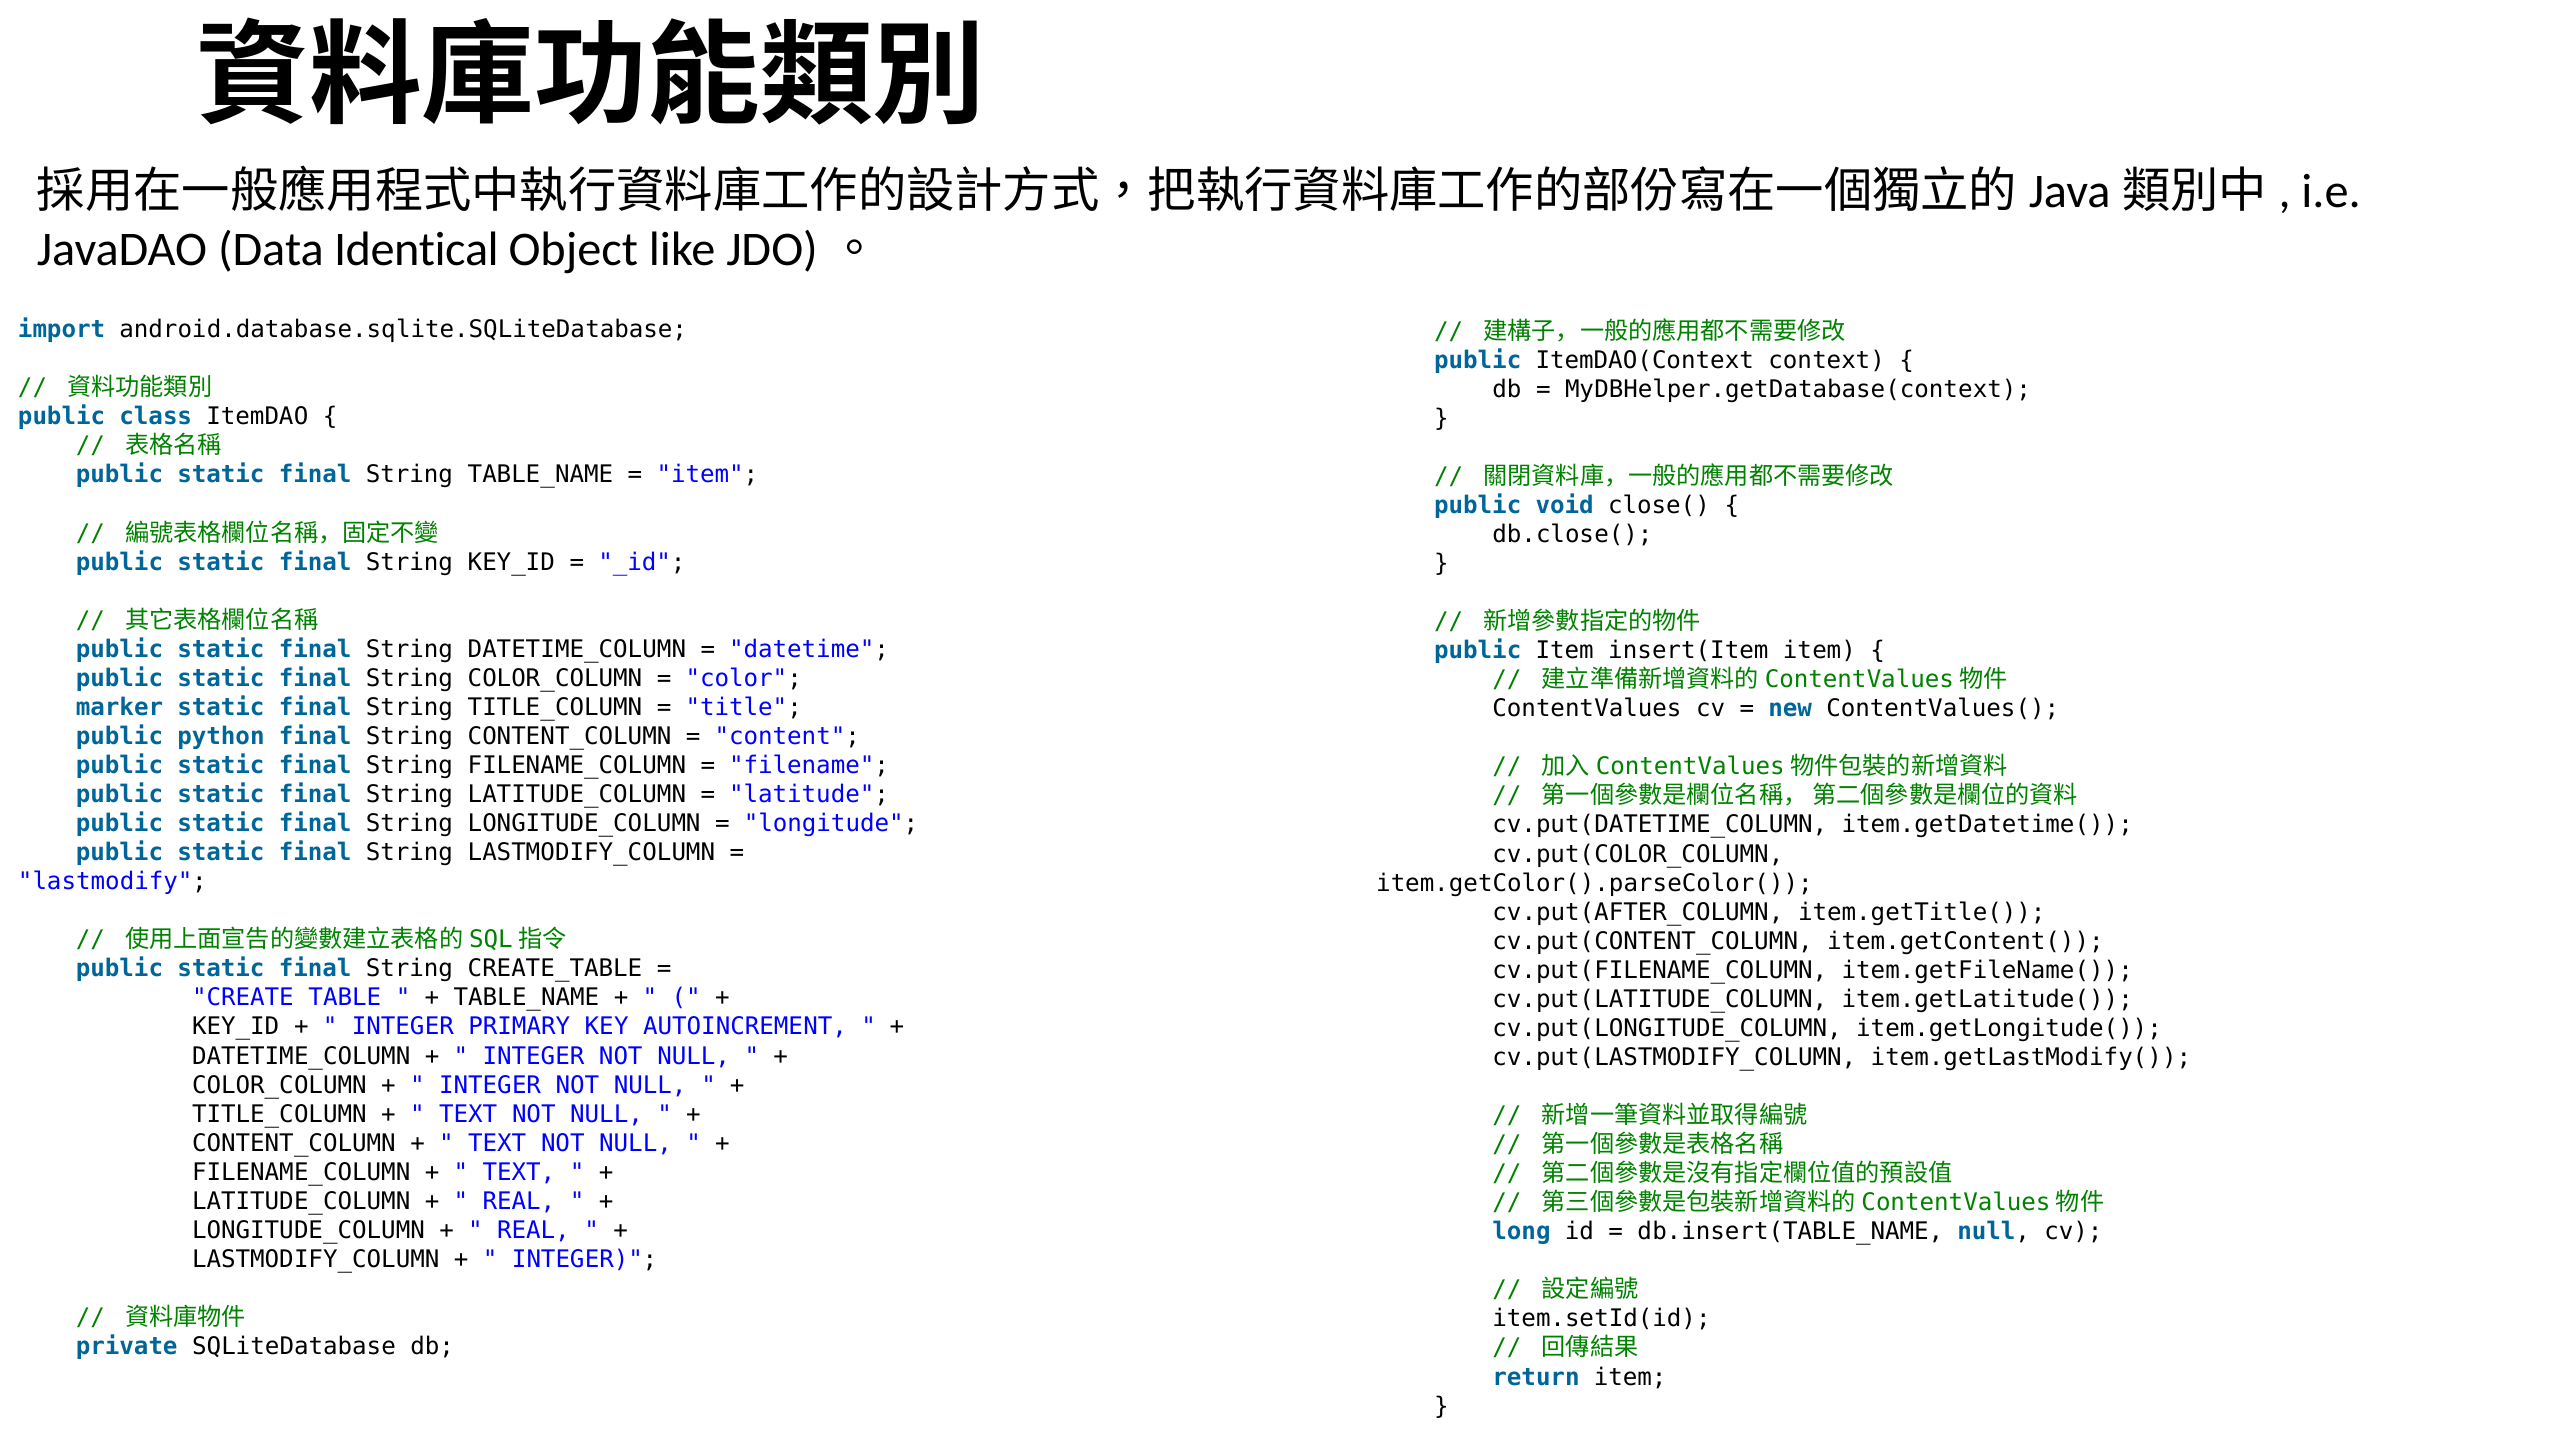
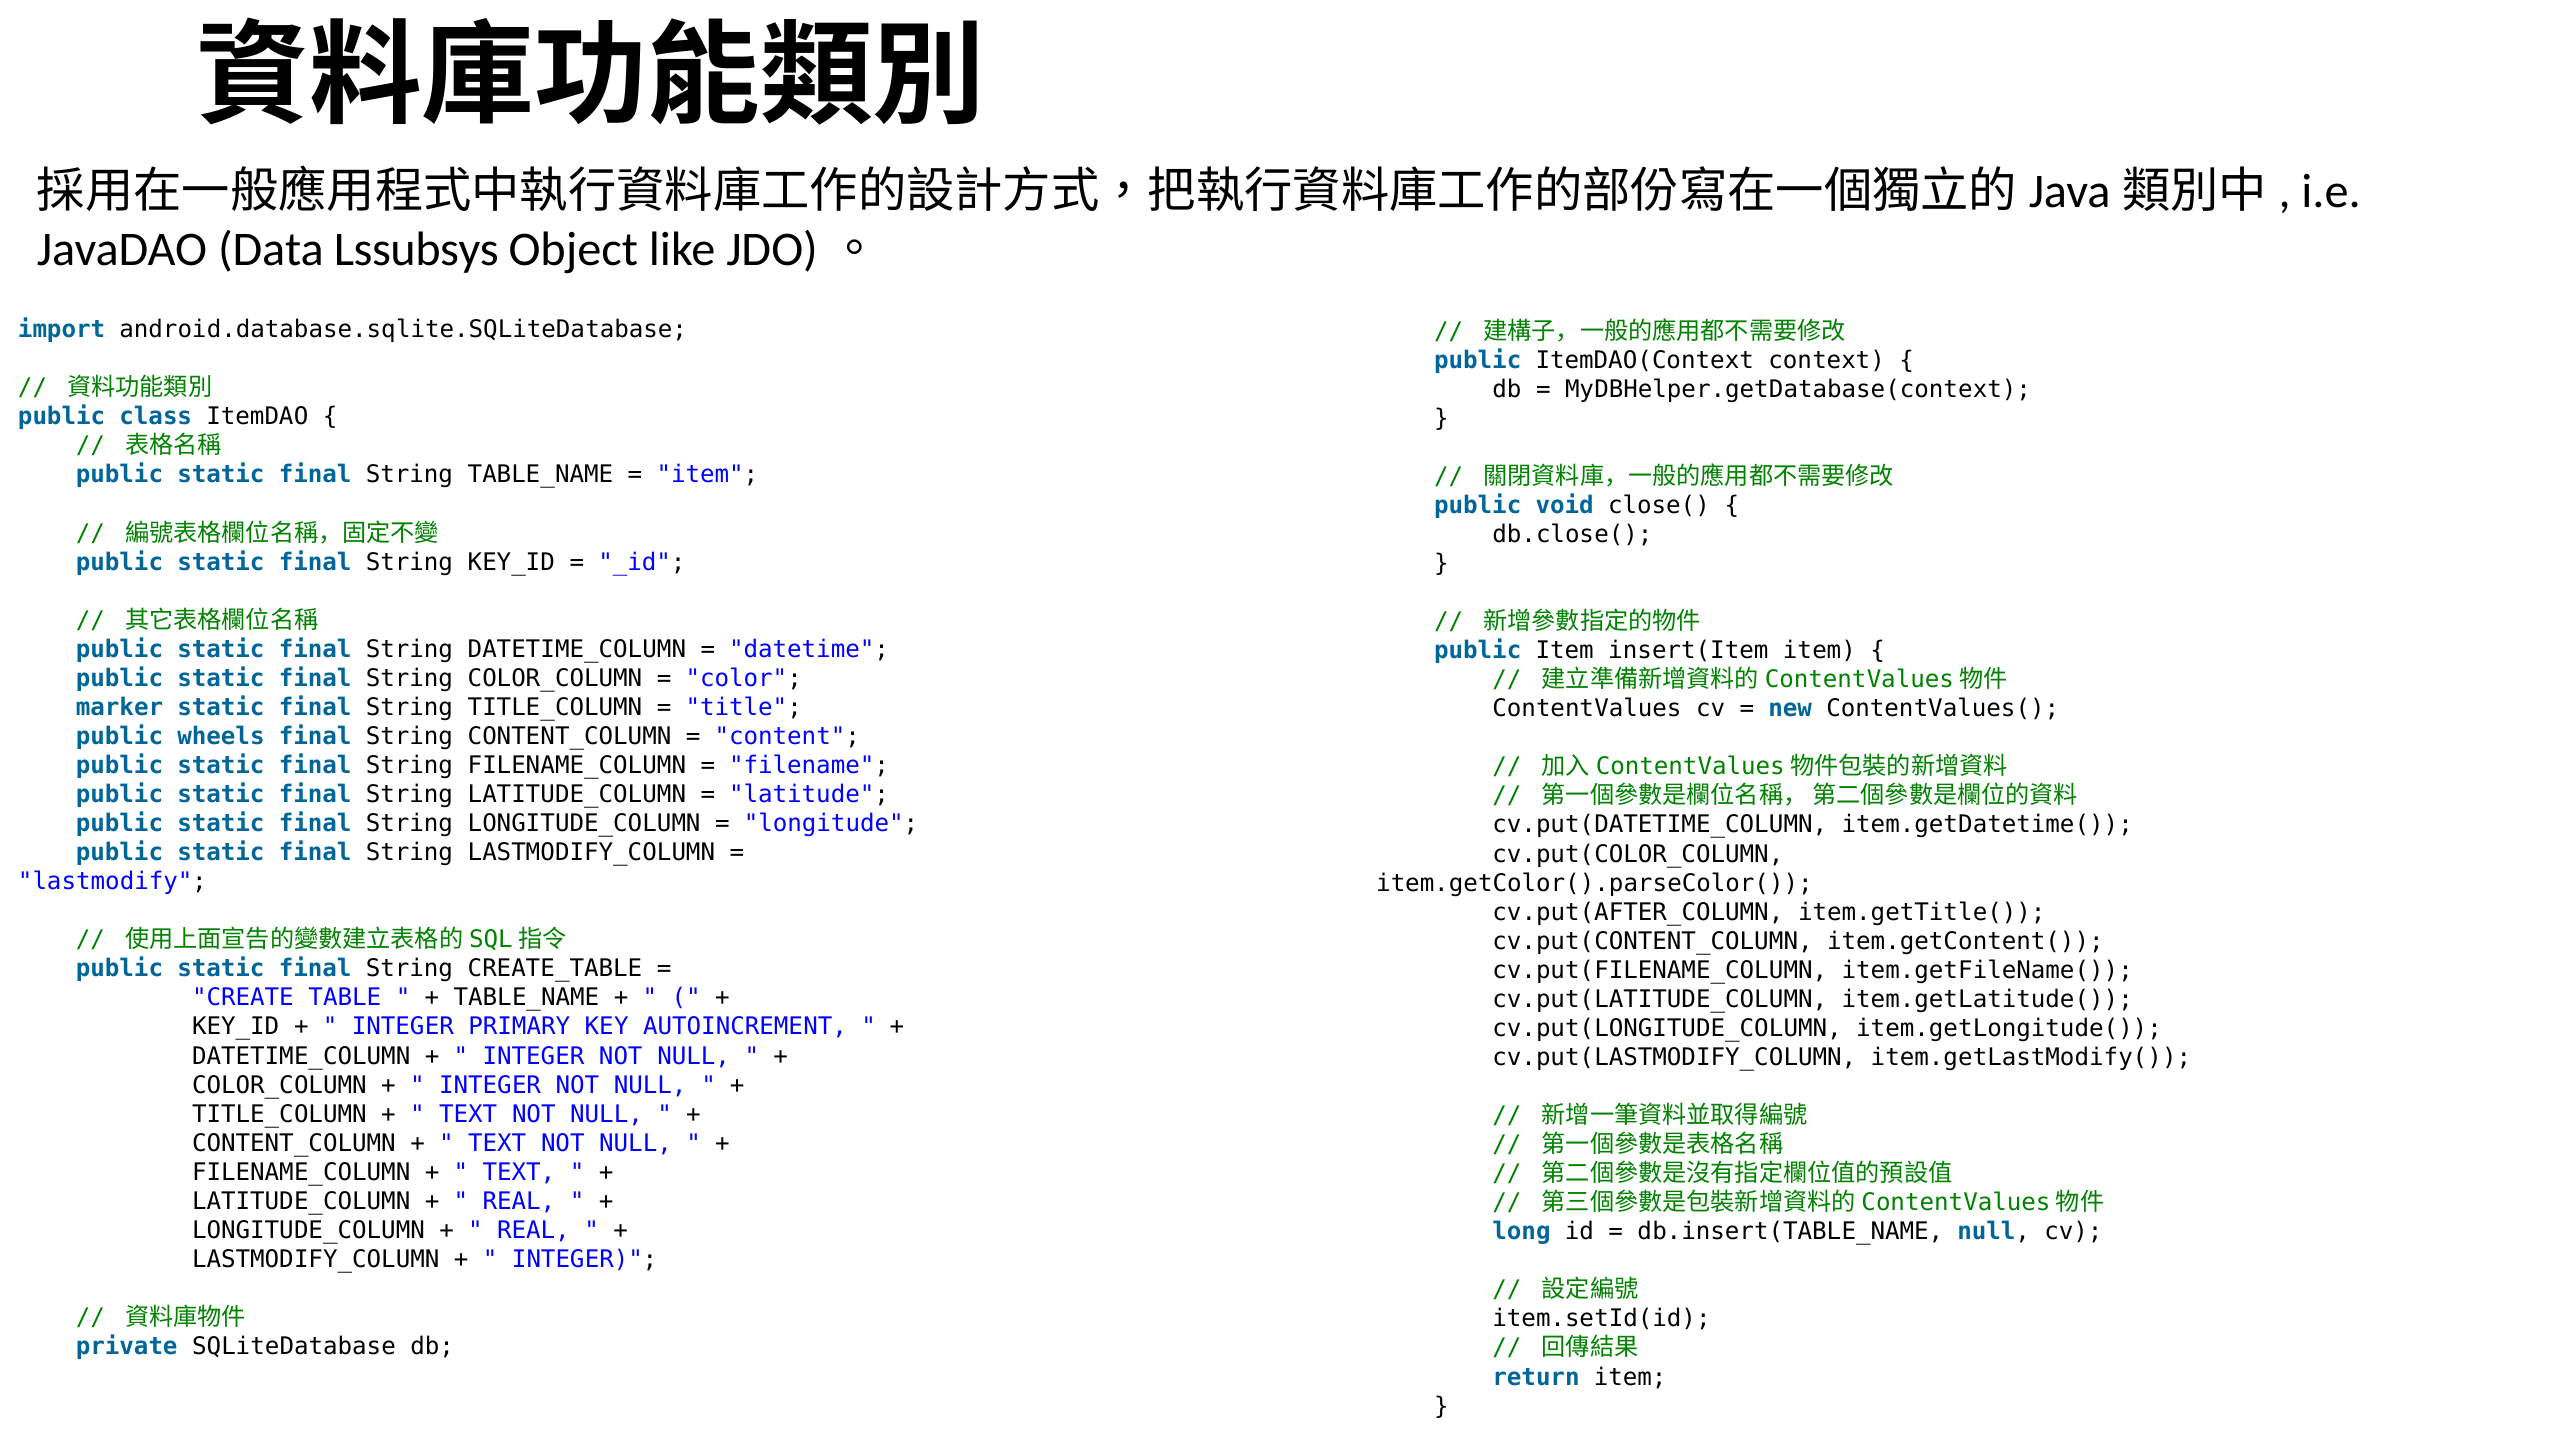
Identical: Identical -> Lssubsys (416, 249)
python: python -> wheels (221, 736)
